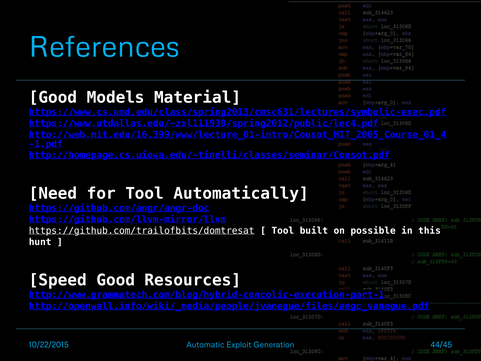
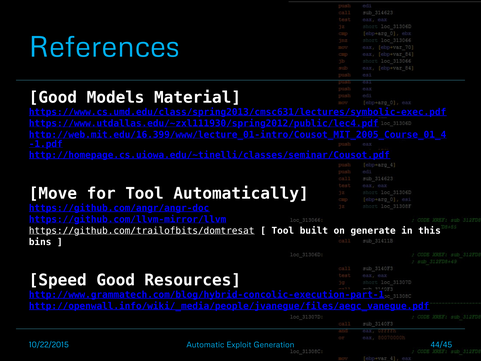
Need: Need -> Move (53, 193)
possible: possible -> generate (373, 231)
hunt: hunt -> bins (40, 242)
